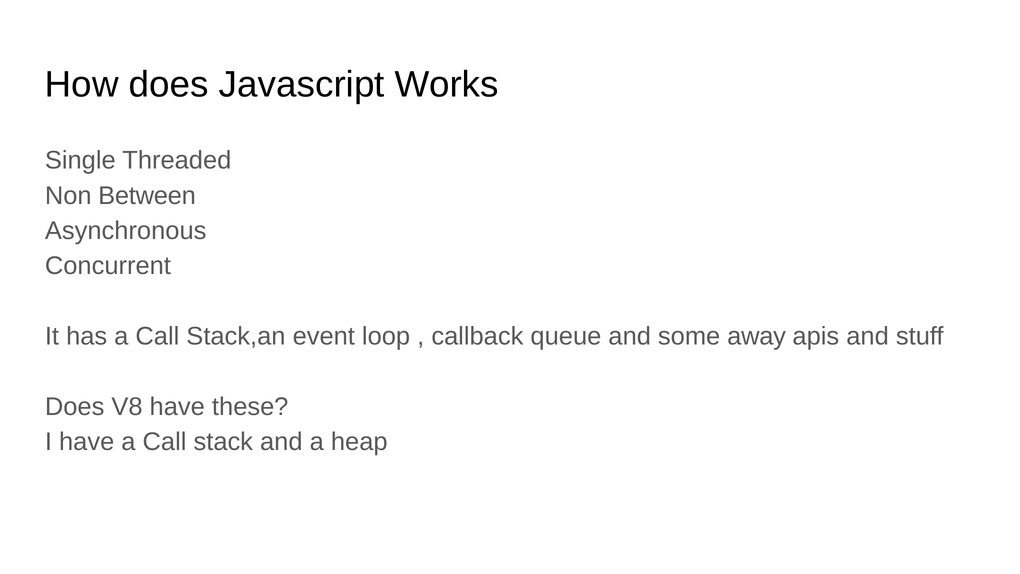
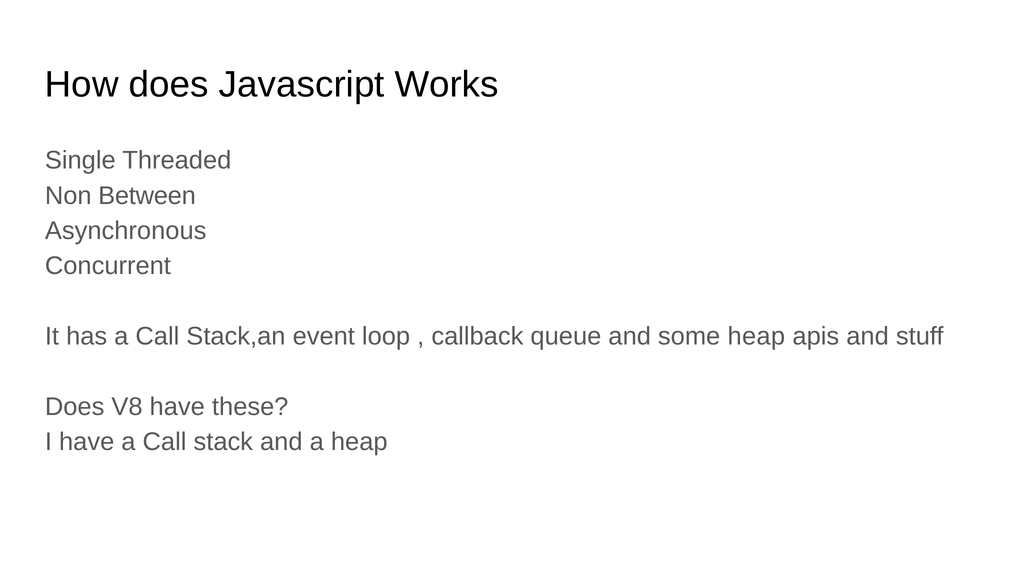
some away: away -> heap (756, 336)
